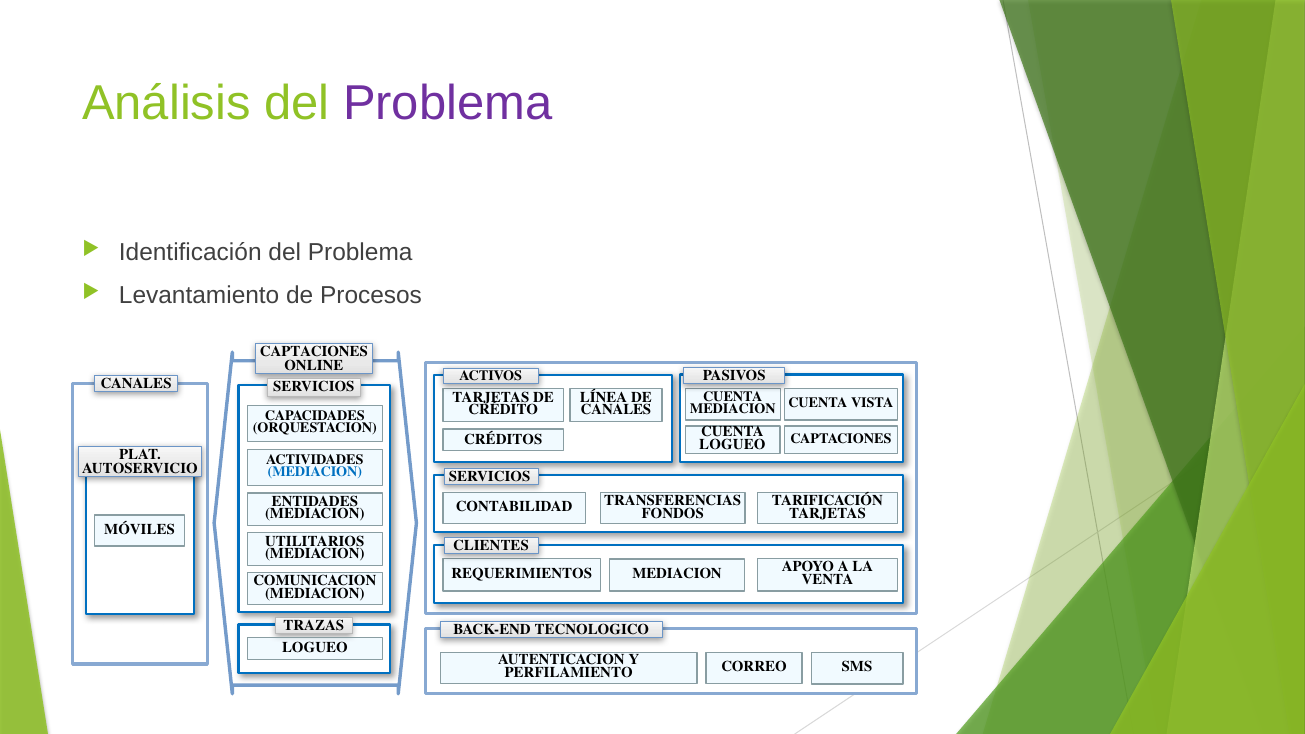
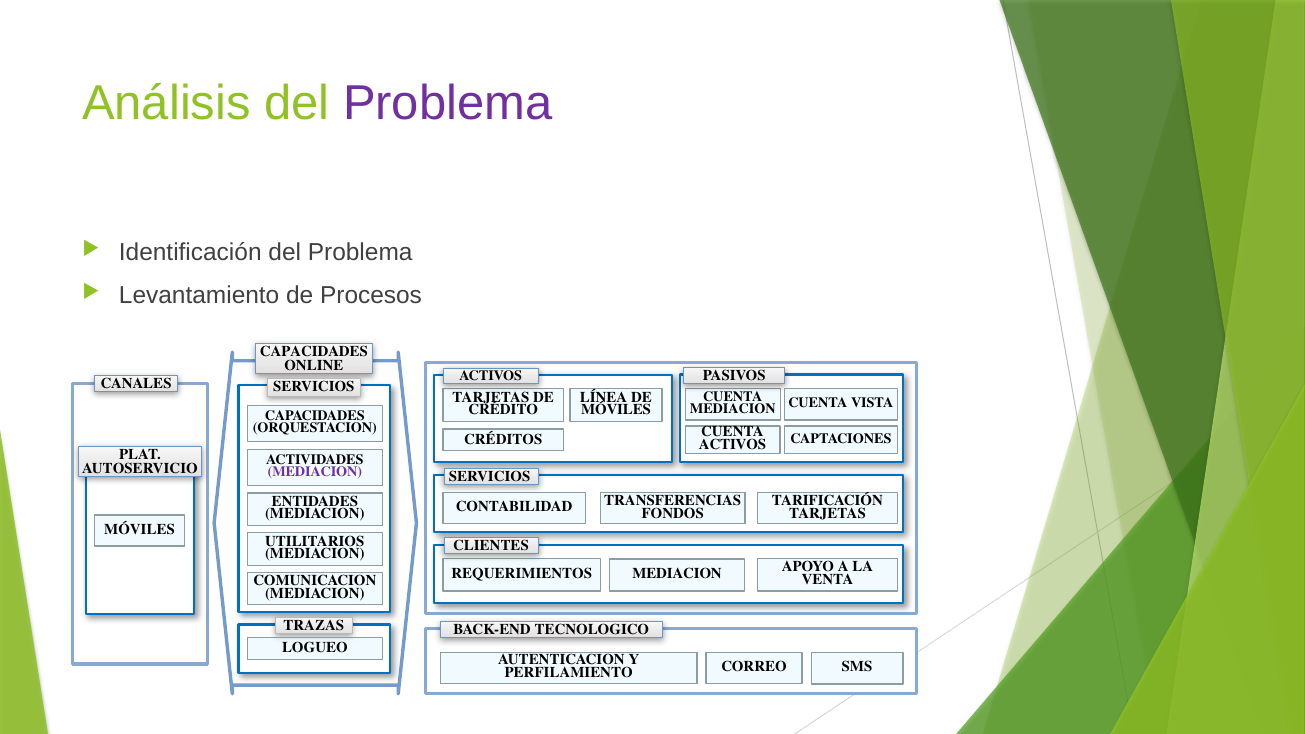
CAPTACIONES: CAPTACIONES -> CAPACIDADES (314, 352)
CANALES: CANALES -> MÓVILES (616, 410)
LOGUEO: LOGUEO -> ACTIVOS (733, 444)
MEDIACION colour: blue -> purple (315, 472)
